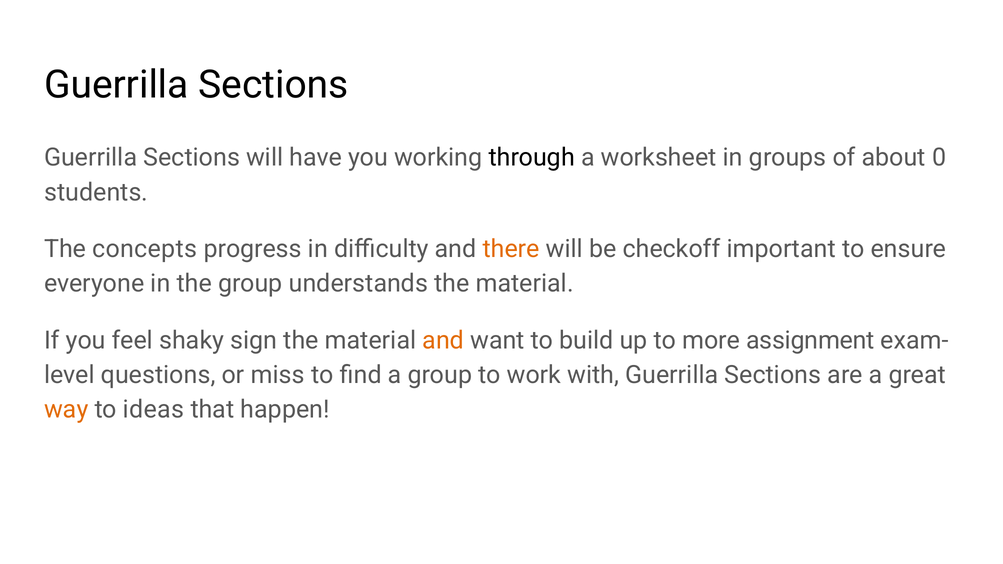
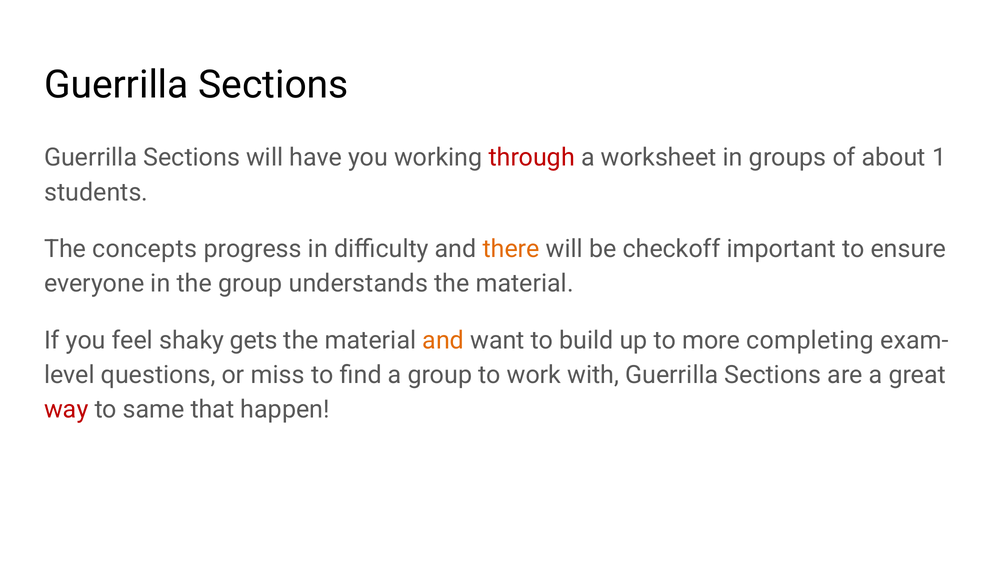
through colour: black -> red (532, 158)
0: 0 -> 1 (939, 158)
sign: sign -> gets (254, 341)
assignment: assignment -> completing (810, 341)
way colour: orange -> red (66, 410)
ideas: ideas -> same (154, 410)
